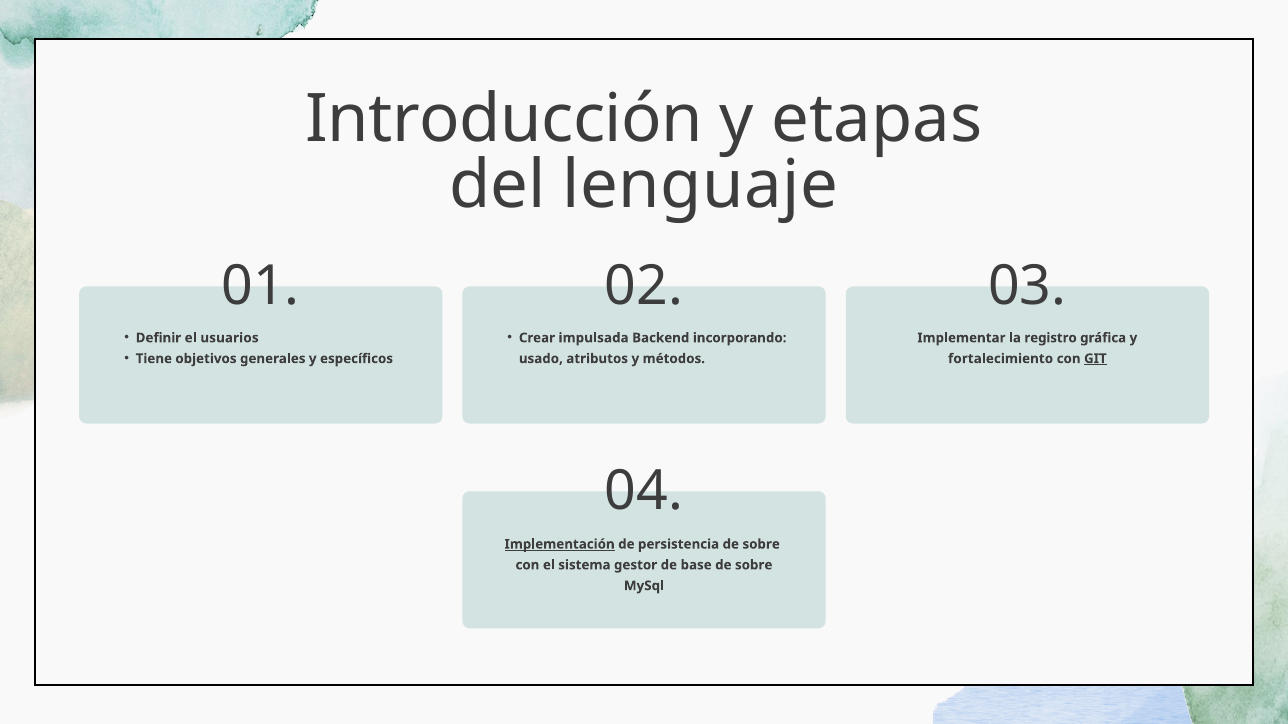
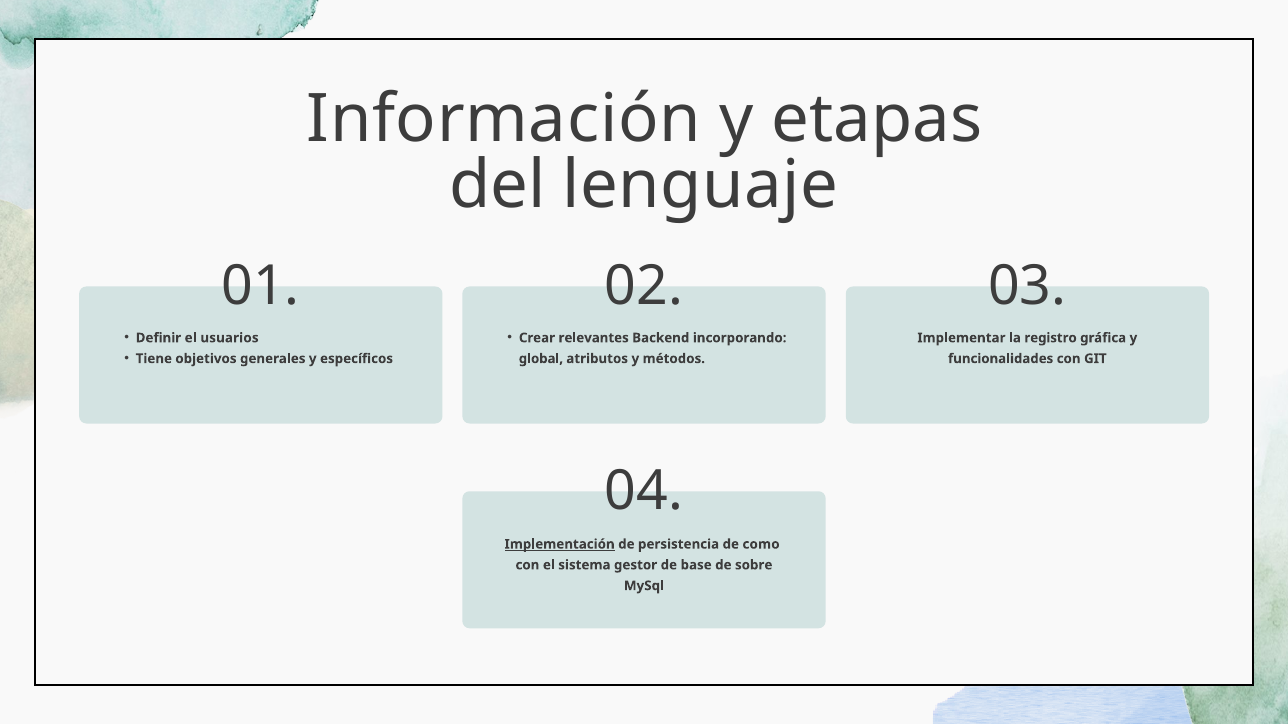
Introducción: Introducción -> Información (504, 119)
impulsada: impulsada -> relevantes (594, 338)
usado: usado -> global (541, 359)
fortalecimiento: fortalecimiento -> funcionalidades (1001, 359)
GIT underline: present -> none (1095, 359)
persistencia de sobre: sobre -> como (761, 545)
